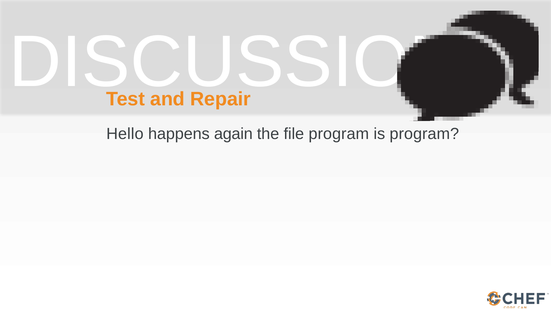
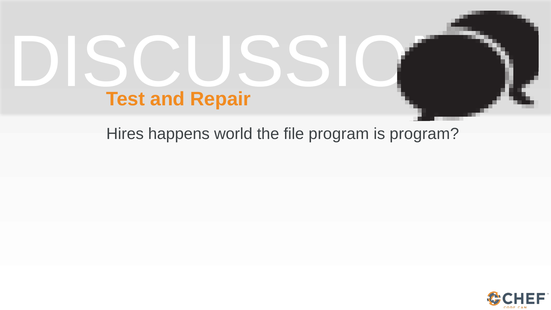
Hello: Hello -> Hires (125, 134)
again: again -> world (233, 134)
